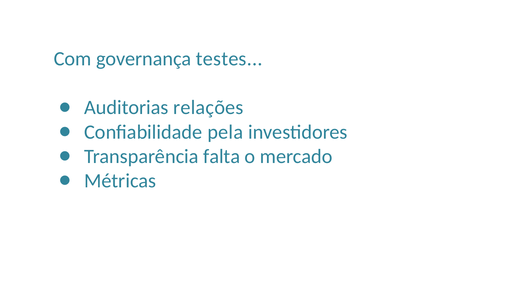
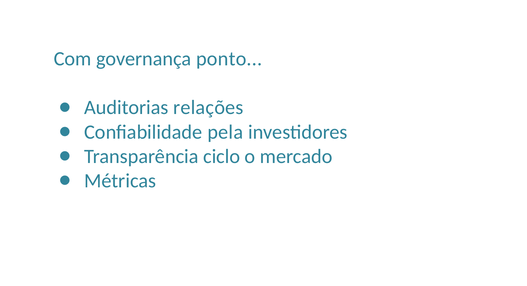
testes: testes -> ponto (229, 59)
falta: falta -> ciclo (222, 156)
